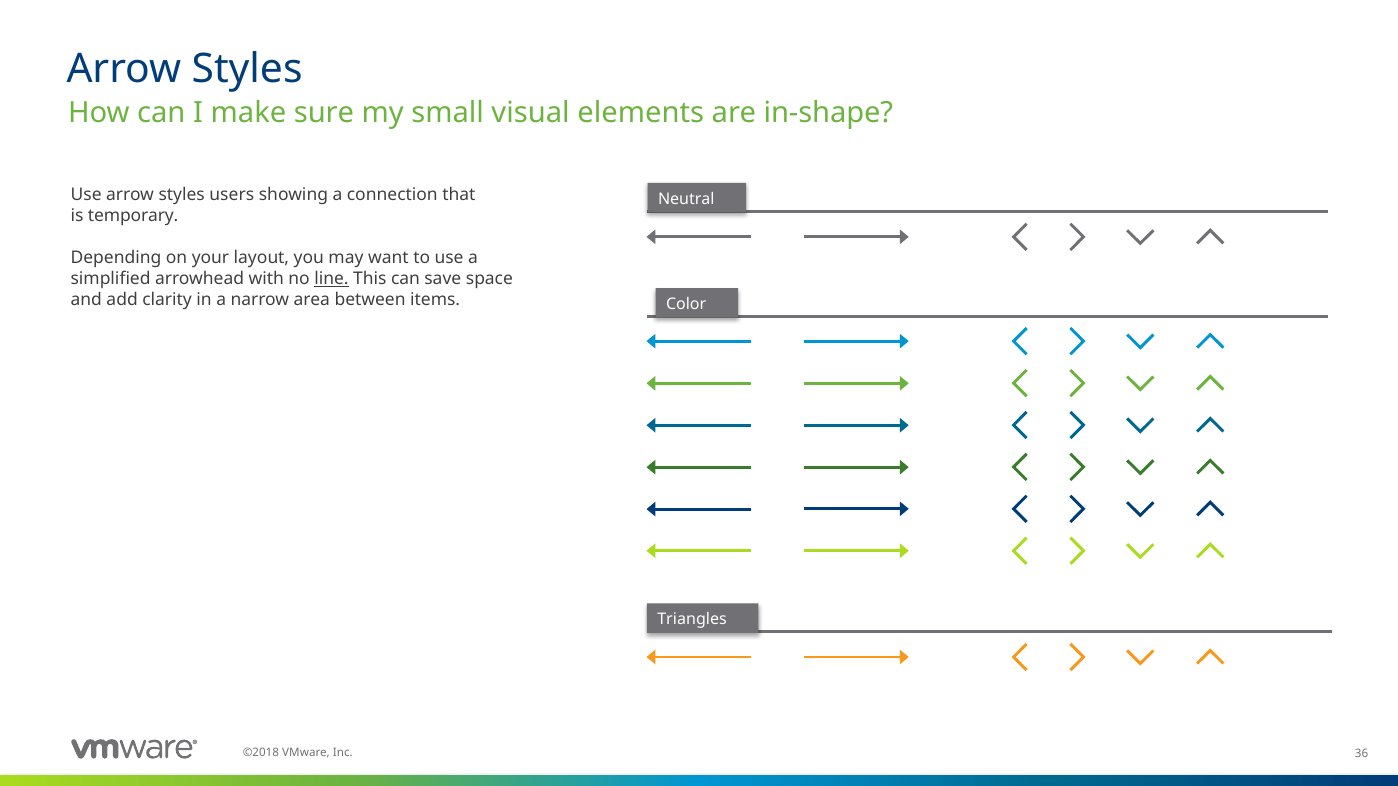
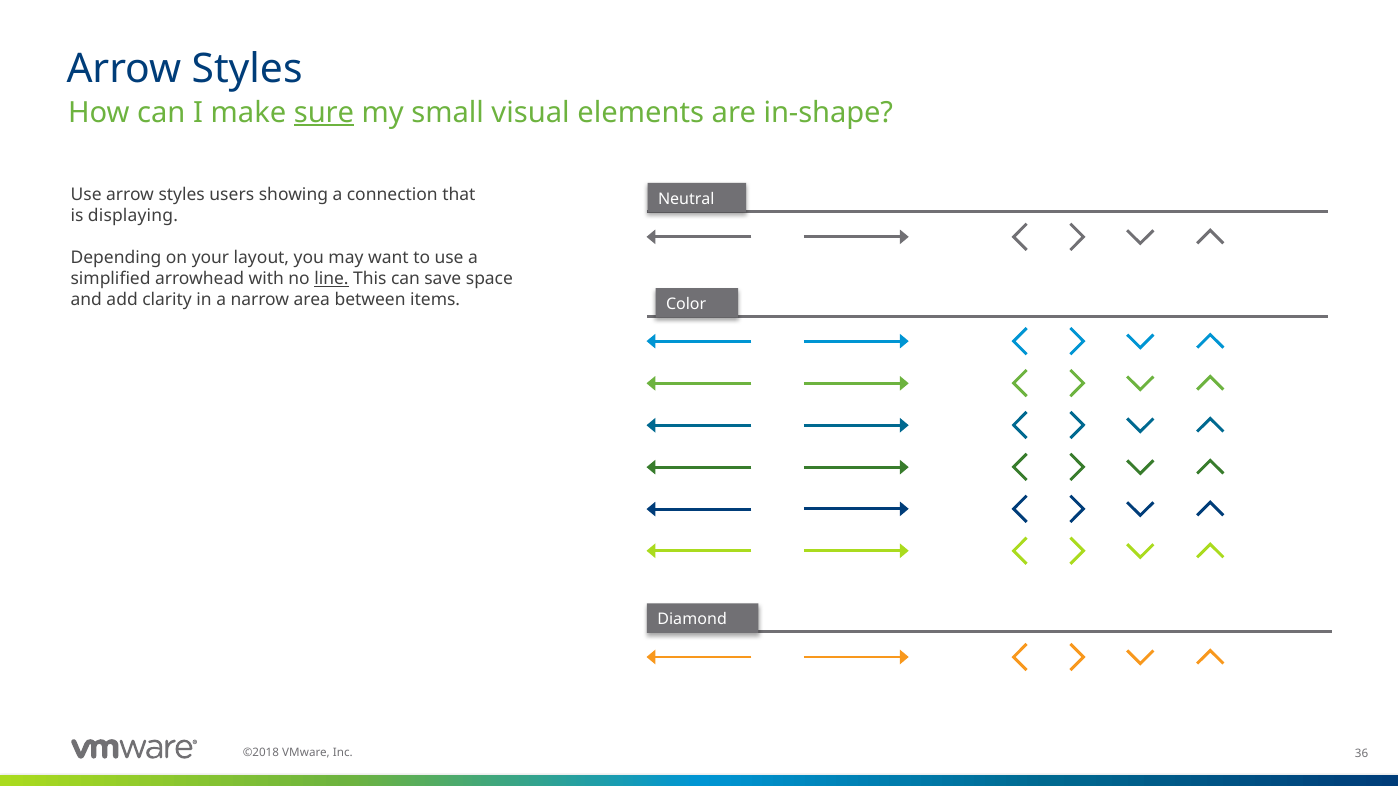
sure underline: none -> present (324, 113)
temporary: temporary -> displaying (133, 216)
Triangles: Triangles -> Diamond (692, 620)
